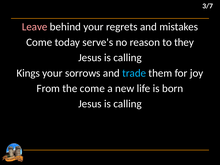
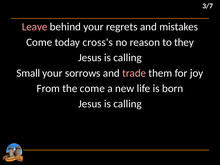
serve's: serve's -> cross's (98, 42)
Kings: Kings -> Small (28, 73)
trade colour: light blue -> pink (134, 73)
